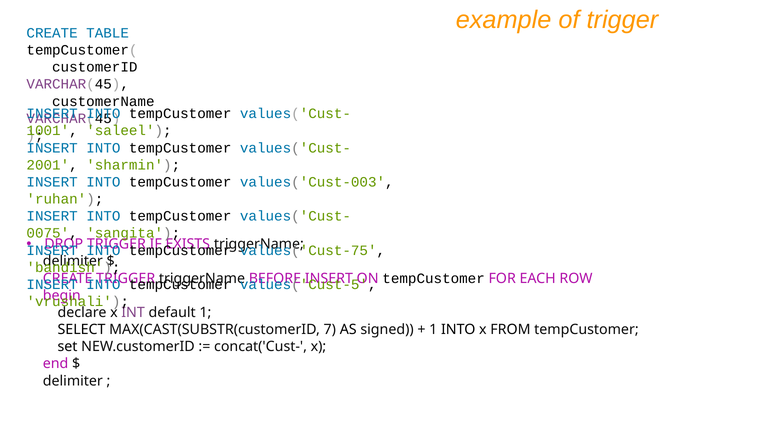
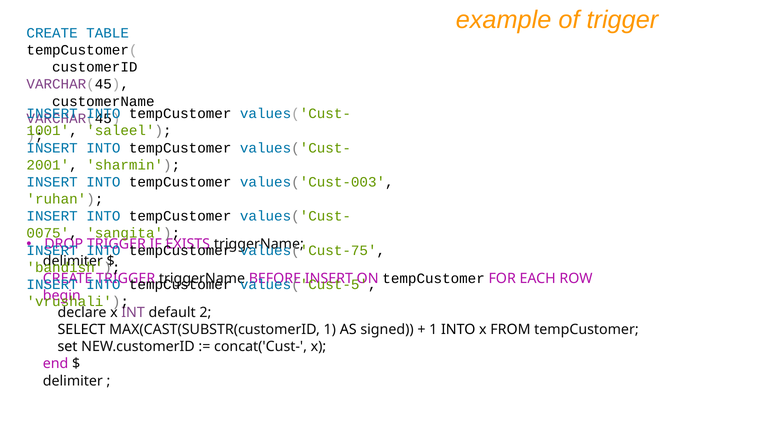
default 1: 1 -> 2 (205, 312)
MAX(CAST(SUBSTR(customerID 7: 7 -> 1 (330, 330)
